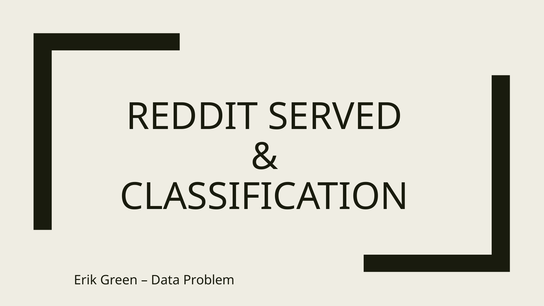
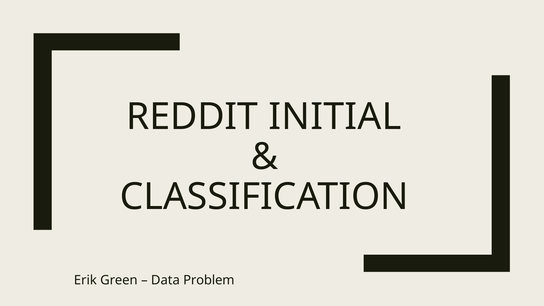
SERVED: SERVED -> INITIAL (335, 117)
